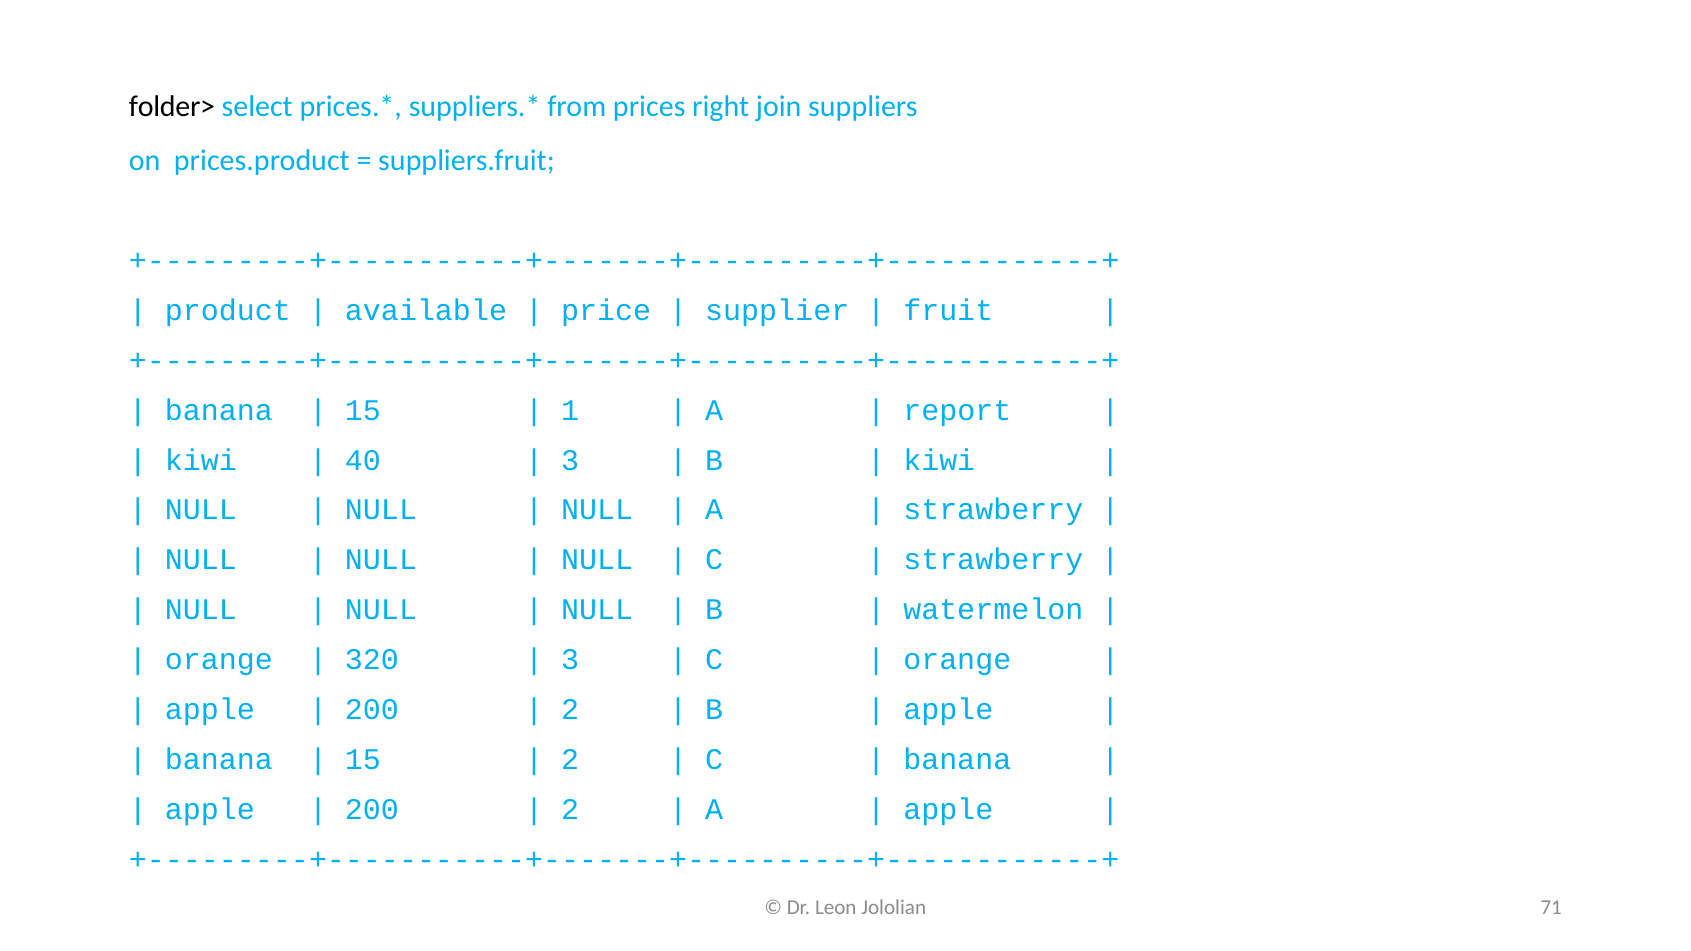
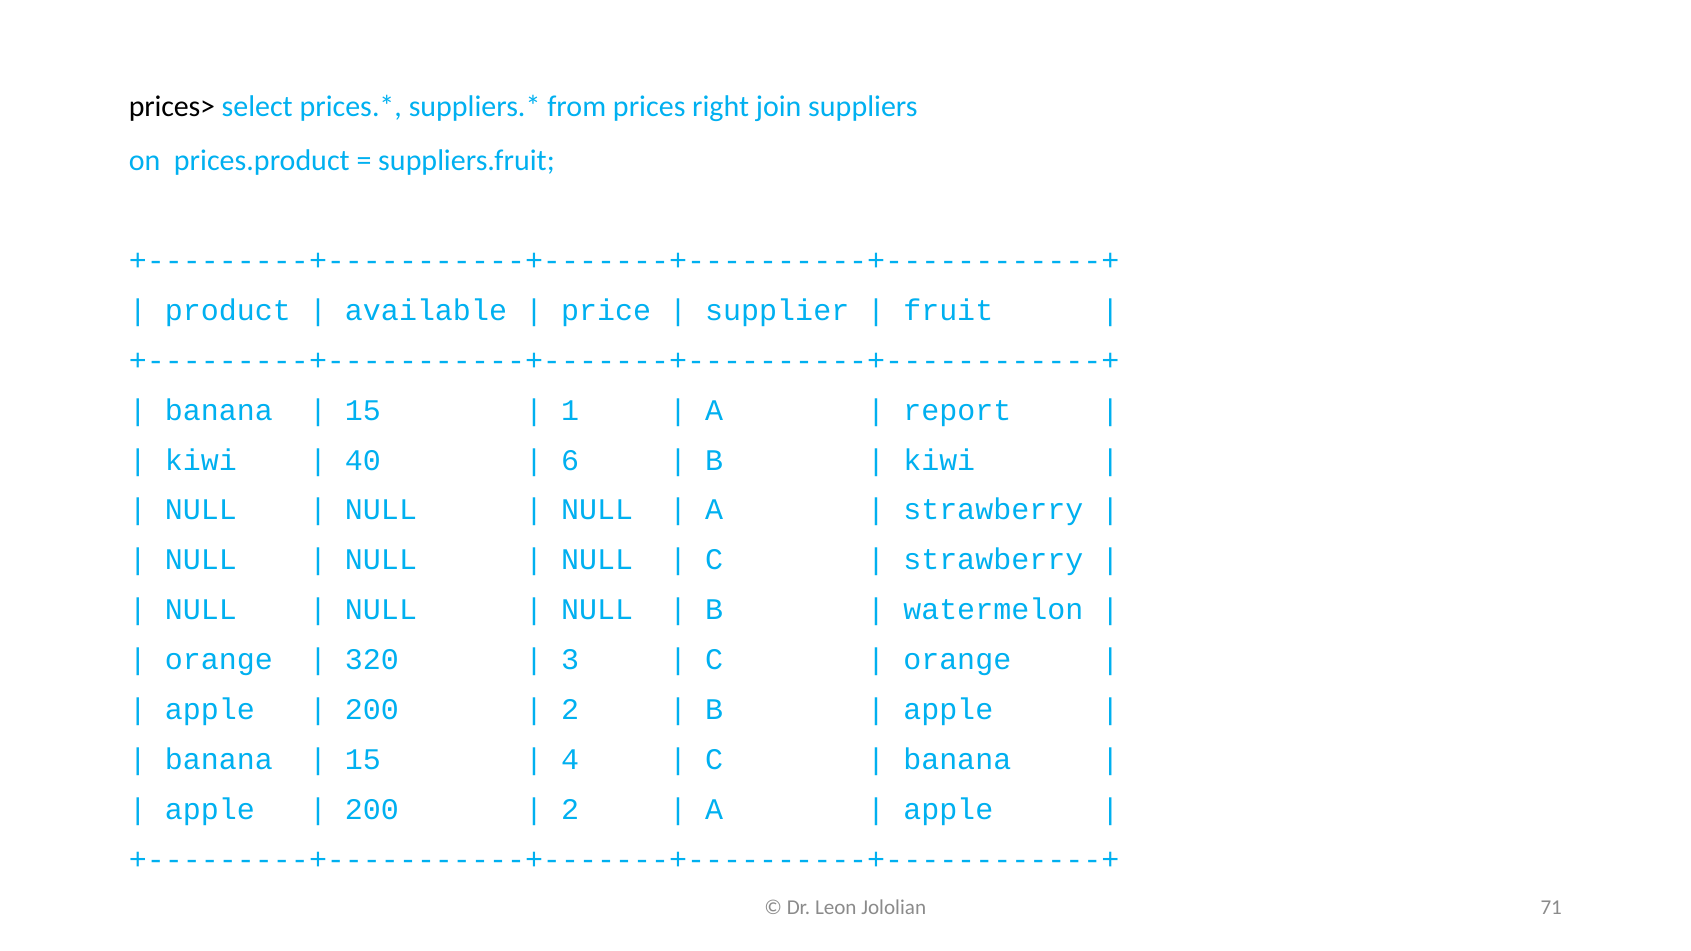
folder>: folder> -> prices> (172, 107)
3: 3 -> 6 (570, 460)
2: 2 -> 4 (570, 760)
